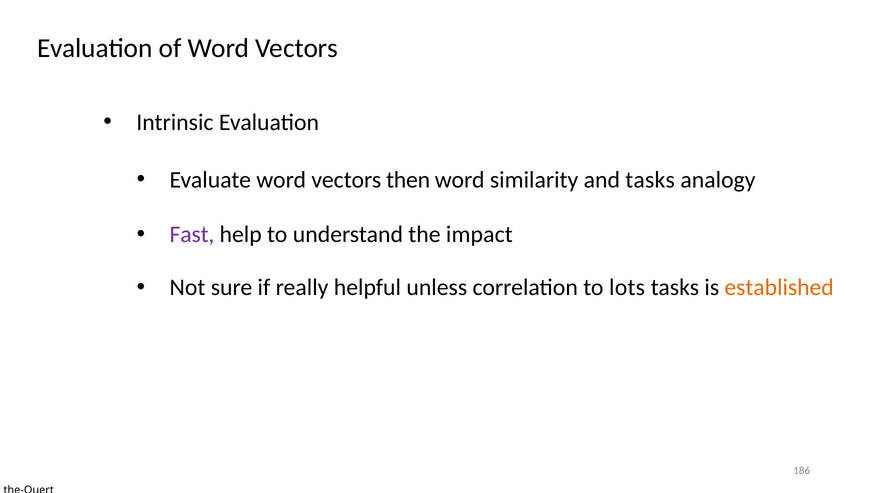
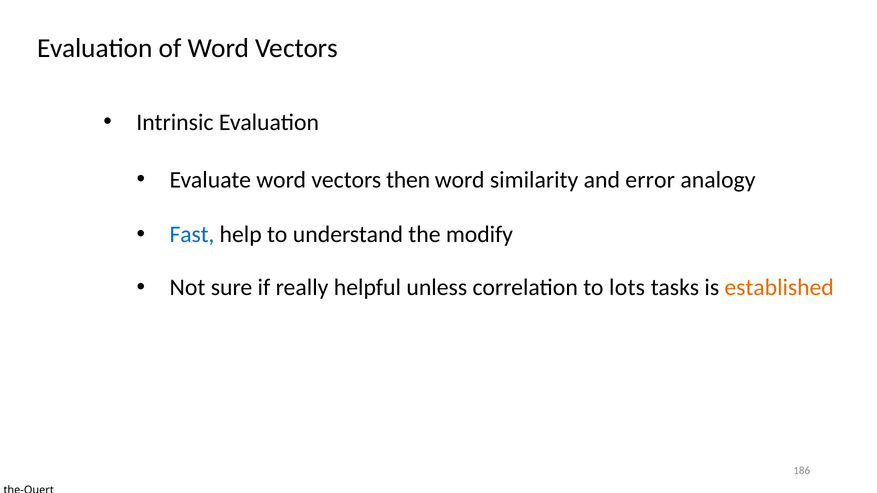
and tasks: tasks -> error (650, 180)
Fast colour: purple -> blue (192, 235)
impact: impact -> modify (479, 235)
